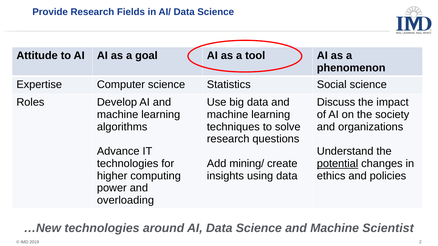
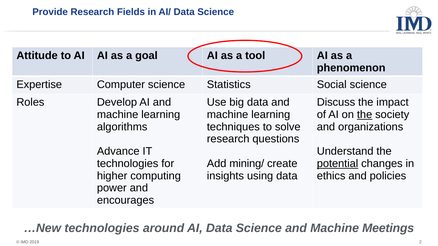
the underline: none -> present (365, 115)
overloading: overloading -> encourages (126, 201)
Scientist: Scientist -> Meetings (388, 229)
